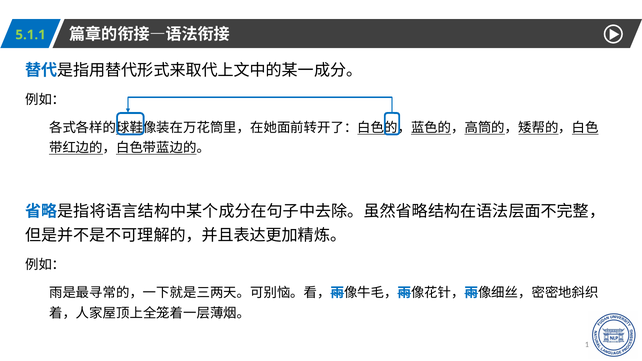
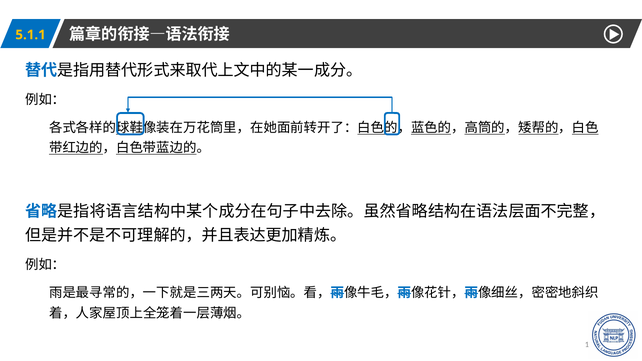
5.1.1 colour: light green -> yellow (31, 35)
